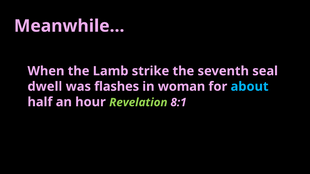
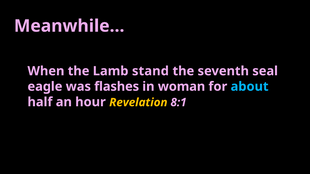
strike: strike -> stand (150, 71)
dwell: dwell -> eagle (45, 87)
Revelation colour: light green -> yellow (138, 103)
